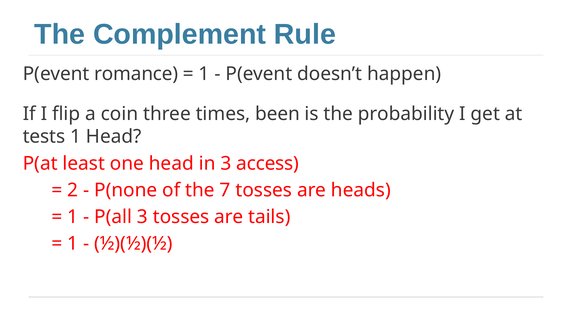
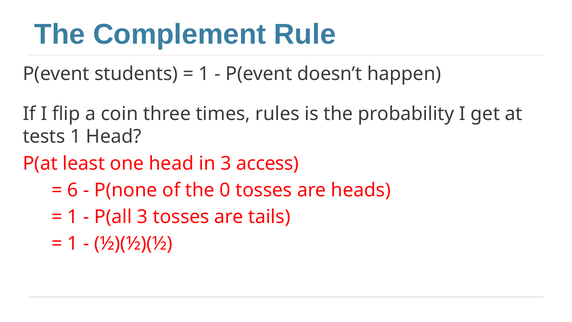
romance: romance -> students (136, 74)
been: been -> rules (277, 114)
2: 2 -> 6 (73, 190)
7: 7 -> 0 (225, 190)
